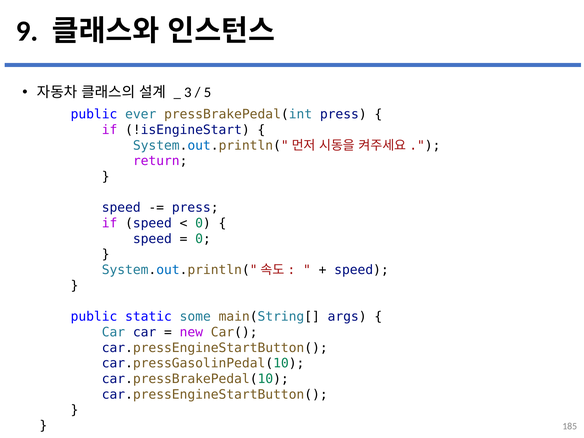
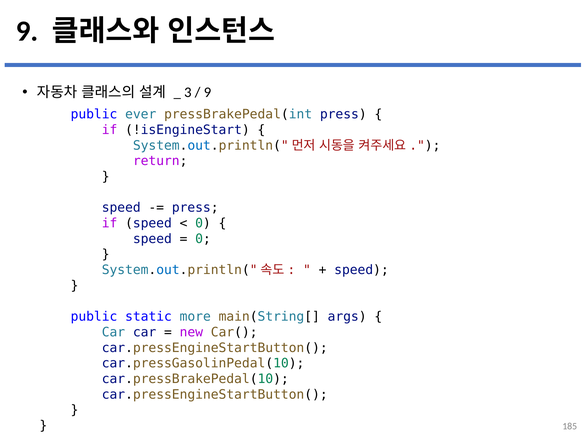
5: 5 -> 9 (207, 92)
some: some -> more (195, 317)
